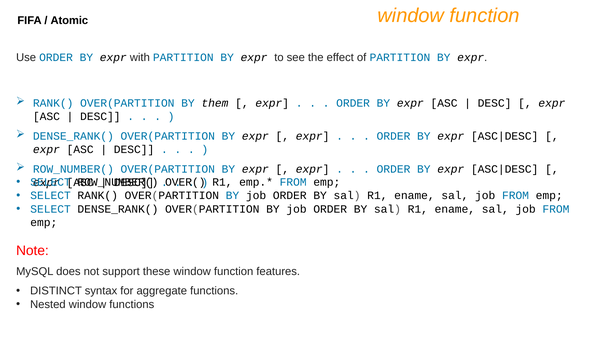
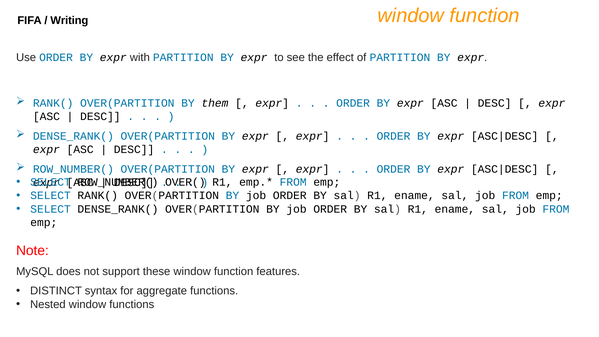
Atomic: Atomic -> Writing (69, 20)
